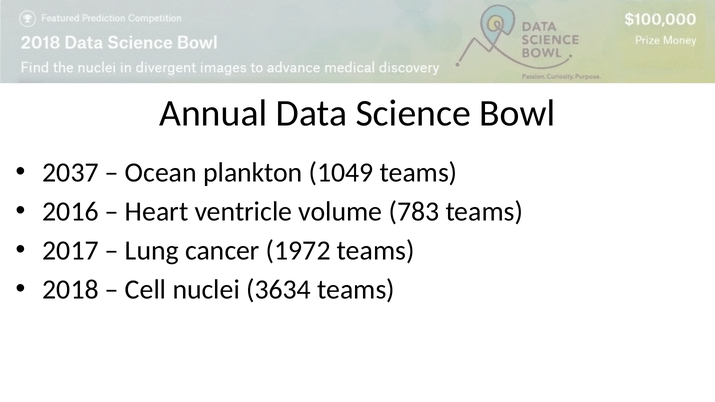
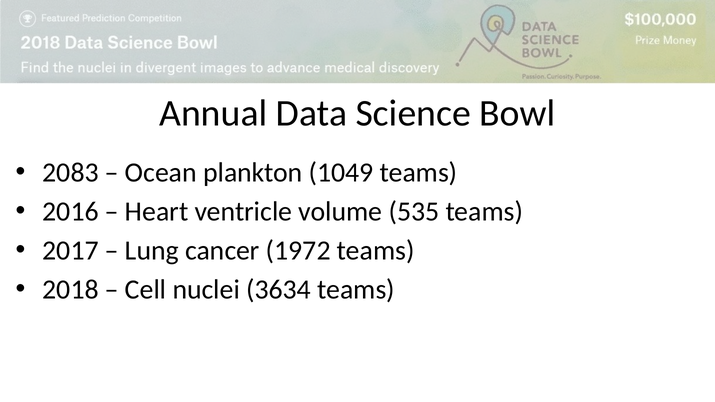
2037: 2037 -> 2083 (71, 173)
783: 783 -> 535 (414, 212)
